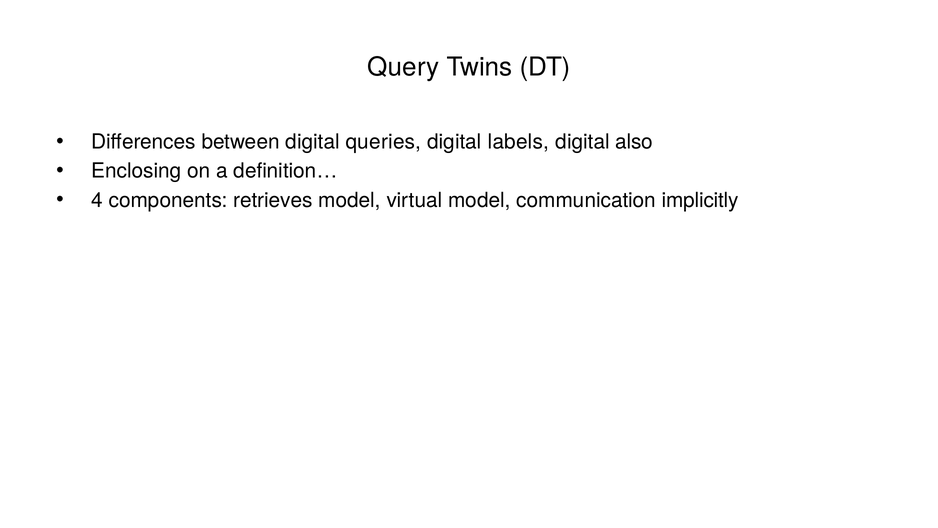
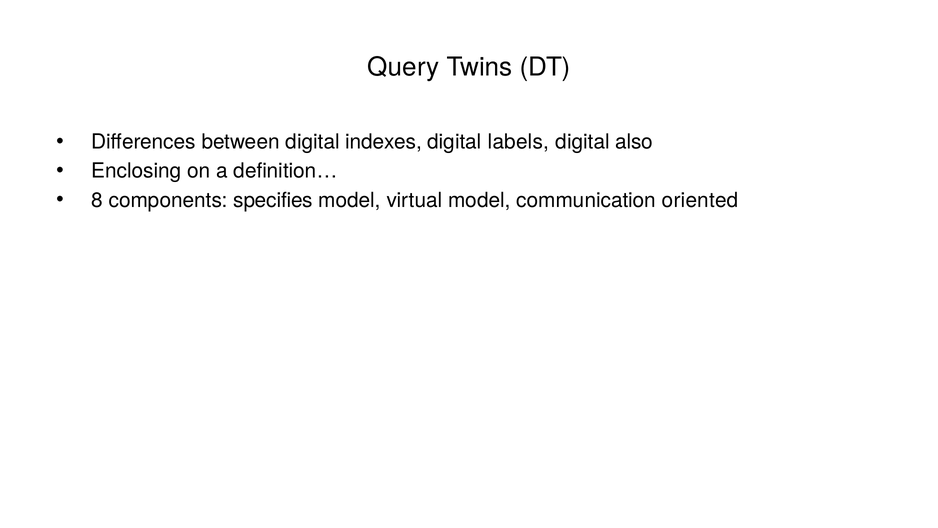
queries: queries -> indexes (384, 142)
4: 4 -> 8 (97, 200)
retrieves: retrieves -> specifies (273, 200)
implicitly: implicitly -> oriented (700, 200)
